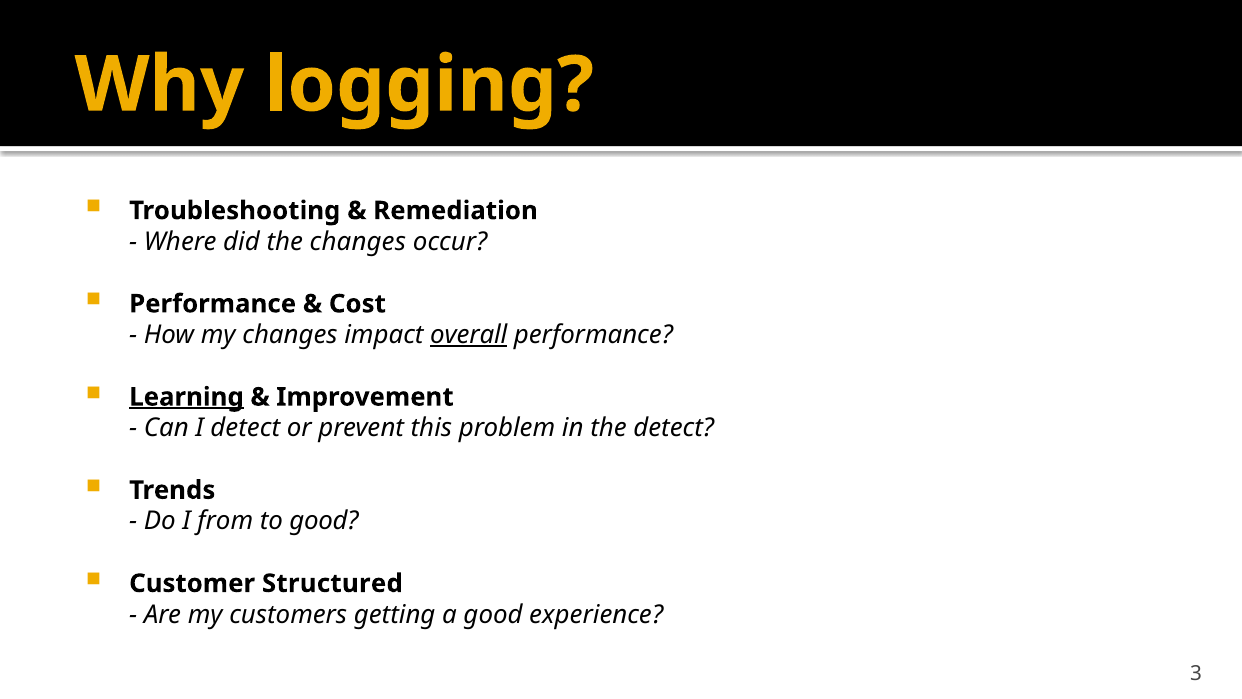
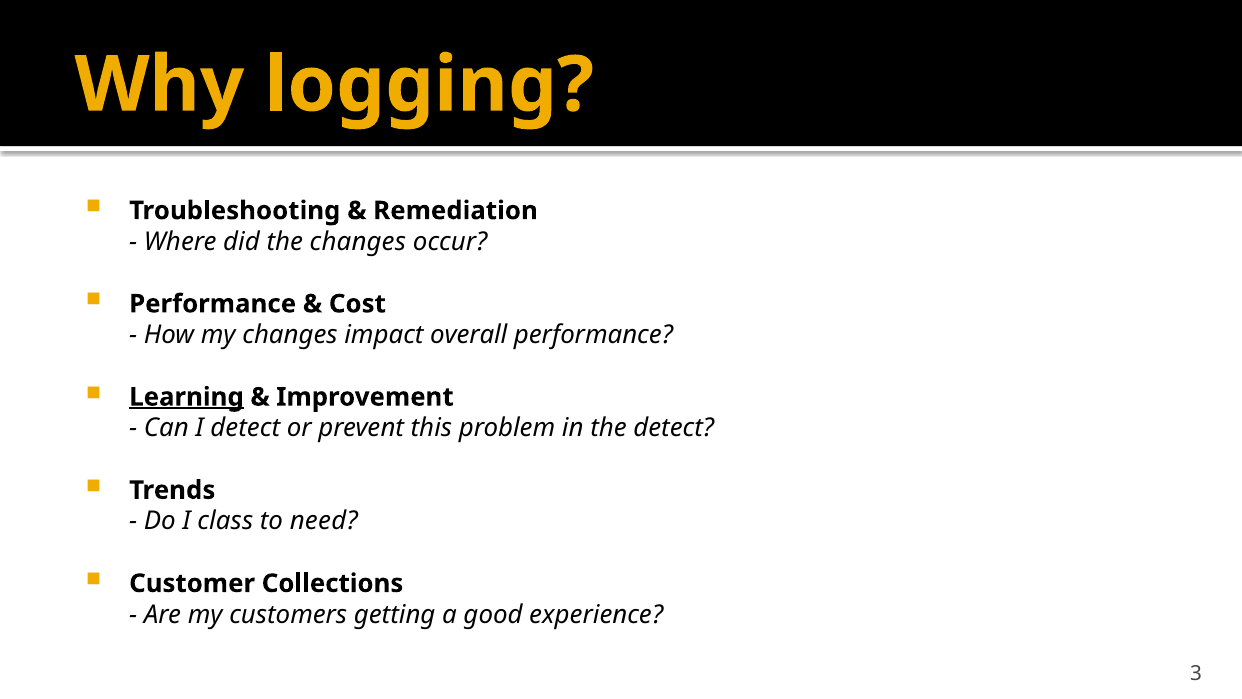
overall underline: present -> none (469, 335)
from: from -> class (225, 521)
to good: good -> need (324, 521)
Structured: Structured -> Collections (333, 583)
